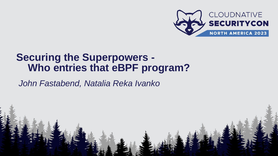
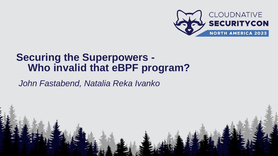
entries: entries -> invalid (70, 68)
